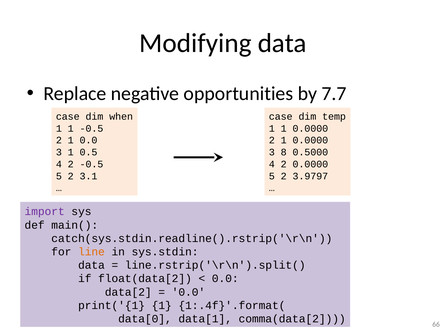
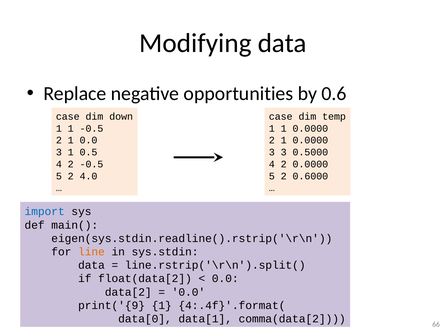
7.7: 7.7 -> 0.6 (334, 94)
when: when -> down (121, 116)
3 8: 8 -> 3 (284, 152)
3.1: 3.1 -> 4.0 (89, 176)
3.9797: 3.9797 -> 0.6000 (310, 176)
import colour: purple -> blue (45, 211)
catch(sys.stdin.readline().rstrip('\r\n: catch(sys.stdin.readline().rstrip('\r\n -> eigen(sys.stdin.readline().rstrip('\r\n (192, 238)
print('{1: print('{1 -> print('{9 (112, 305)
1:.4f}'.format(: 1:.4f}'.format( -> 4:.4f}'.format( (232, 305)
